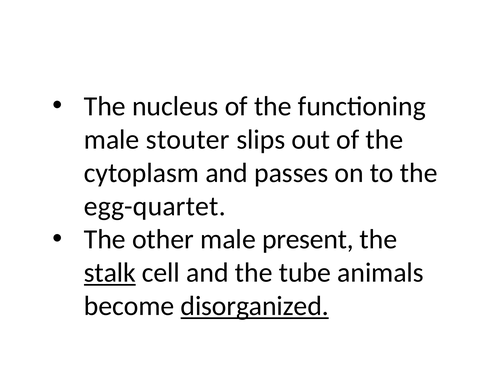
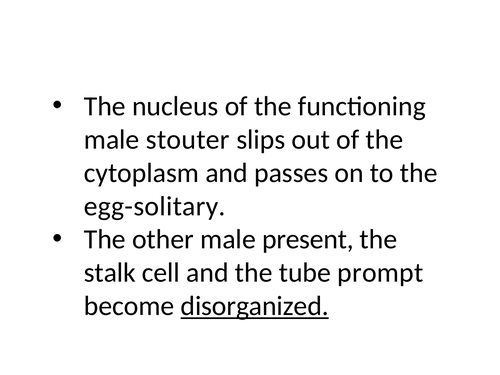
egg-quartet: egg-quartet -> egg-solitary (155, 206)
stalk underline: present -> none (110, 273)
animals: animals -> prompt (380, 273)
